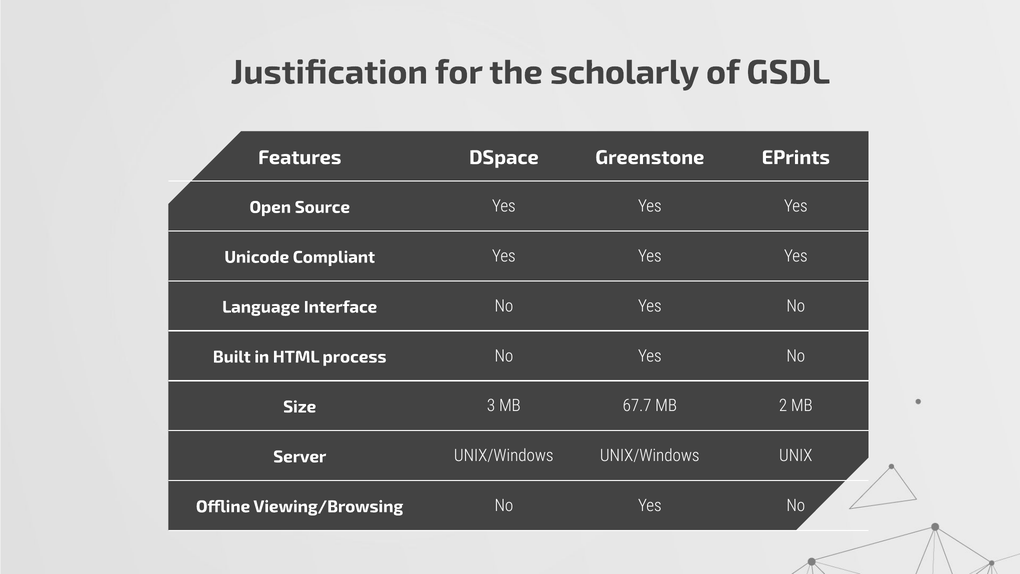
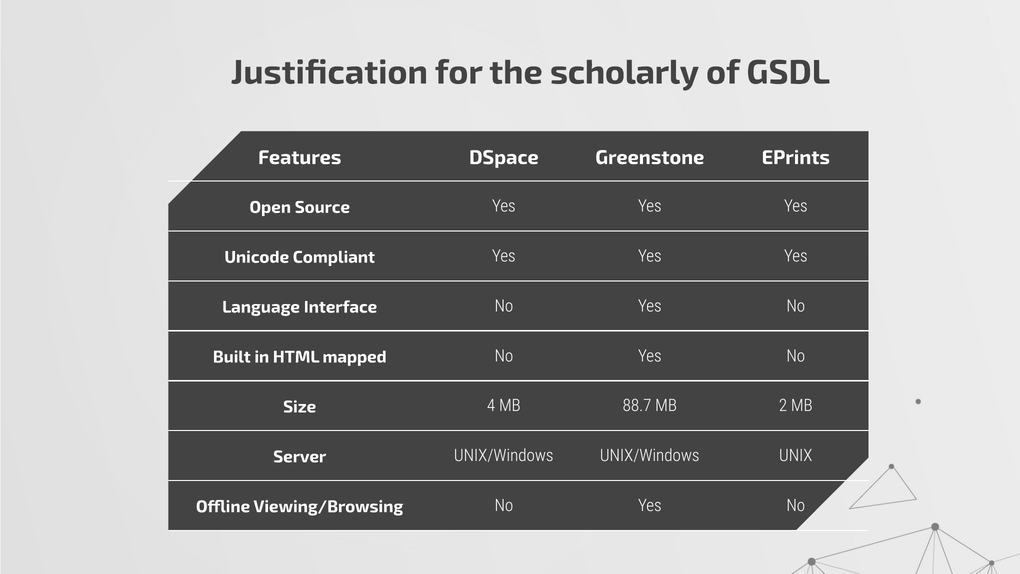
process: process -> mapped (355, 357)
3: 3 -> 4 (491, 406)
67.7: 67.7 -> 88.7 (637, 406)
